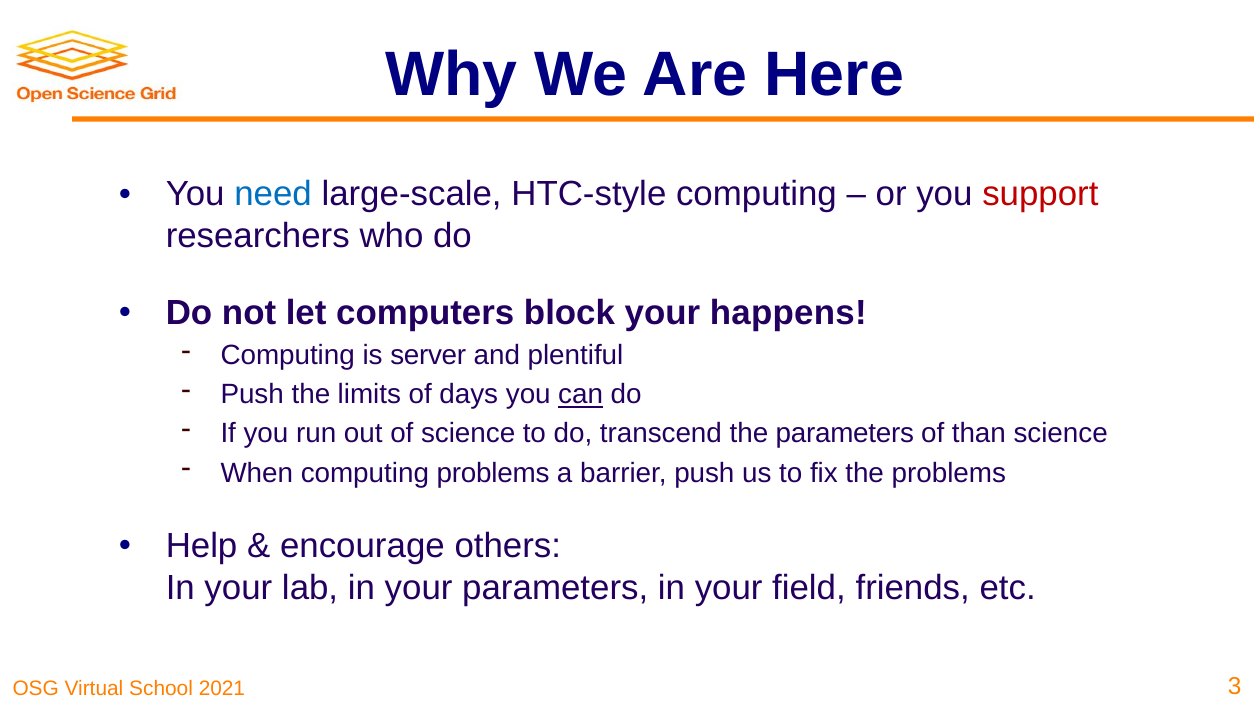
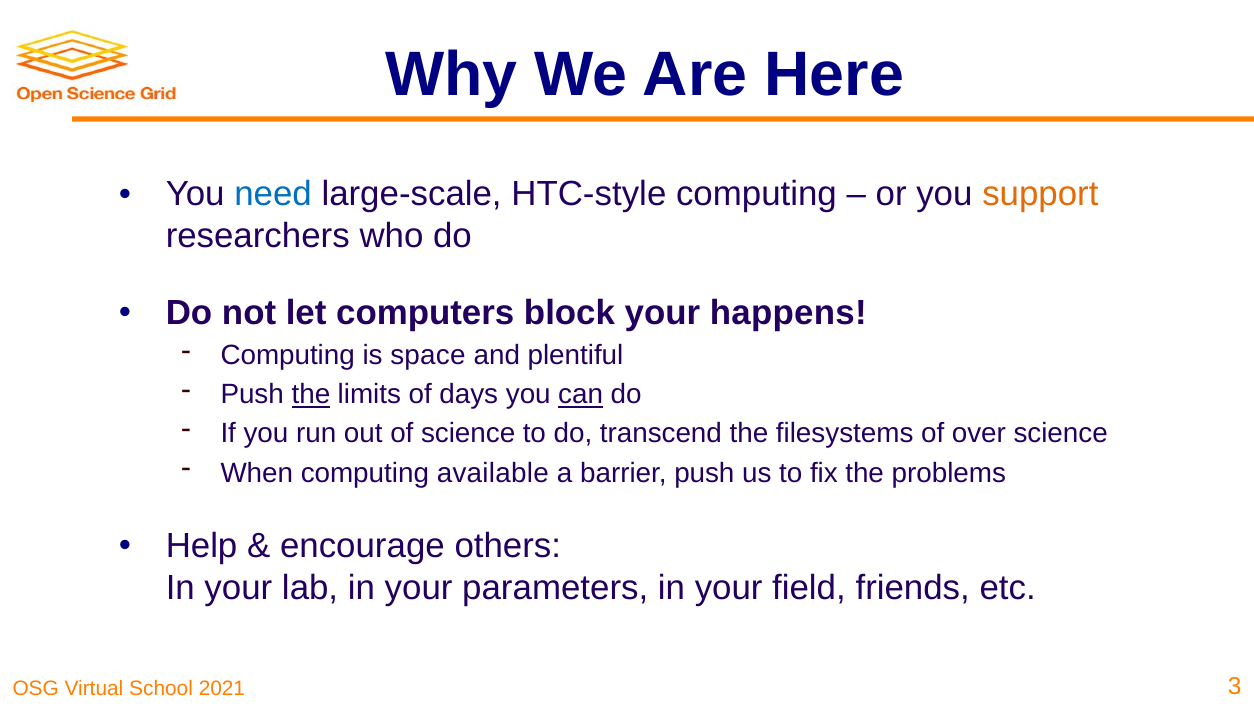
support colour: red -> orange (1040, 194)
server: server -> space (428, 355)
the underline: none -> present (311, 394)
the parameters: parameters -> filesystems (845, 433)
than: than -> over (979, 433)
computing problems: problems -> available (493, 472)
